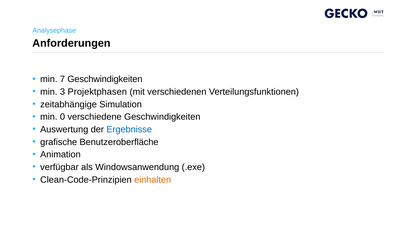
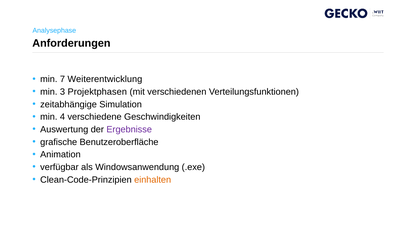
7 Geschwindigkeiten: Geschwindigkeiten -> Weiterentwicklung (105, 79)
0: 0 -> 4 (62, 117)
Ergebnisse colour: blue -> purple (129, 129)
